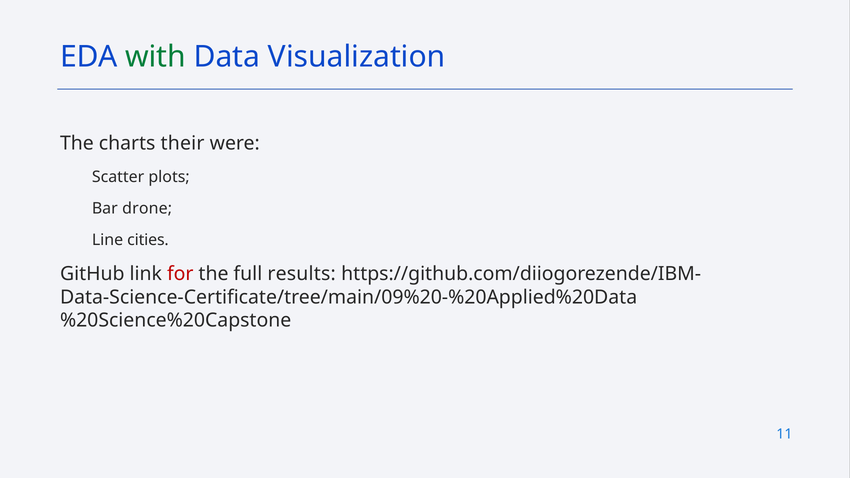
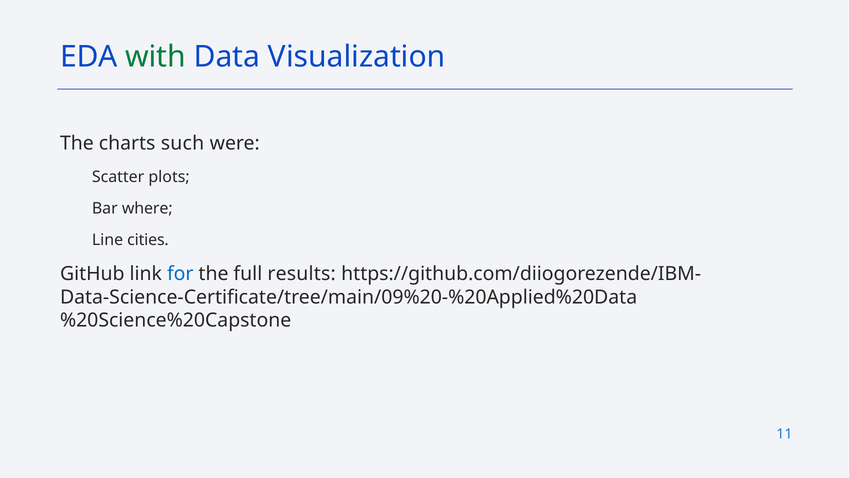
their: their -> such (183, 144)
drone: drone -> where (147, 208)
for colour: red -> blue (180, 274)
